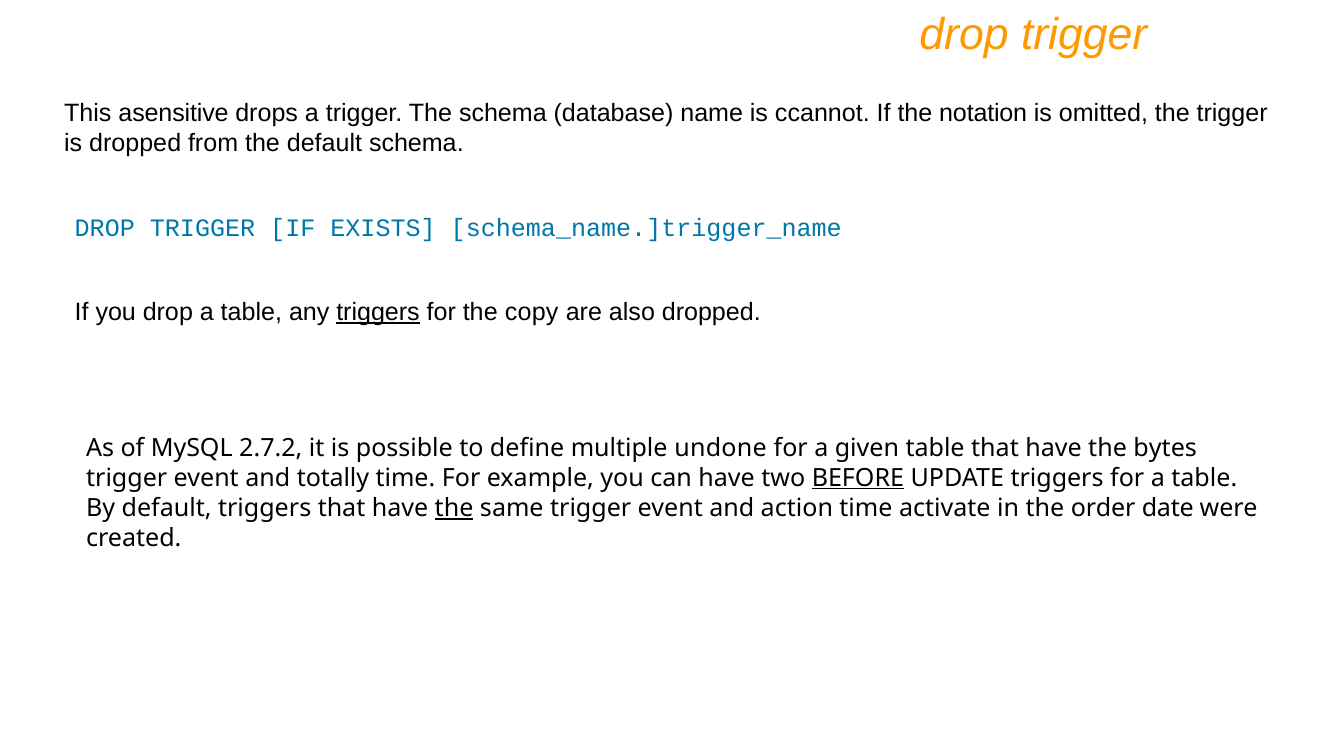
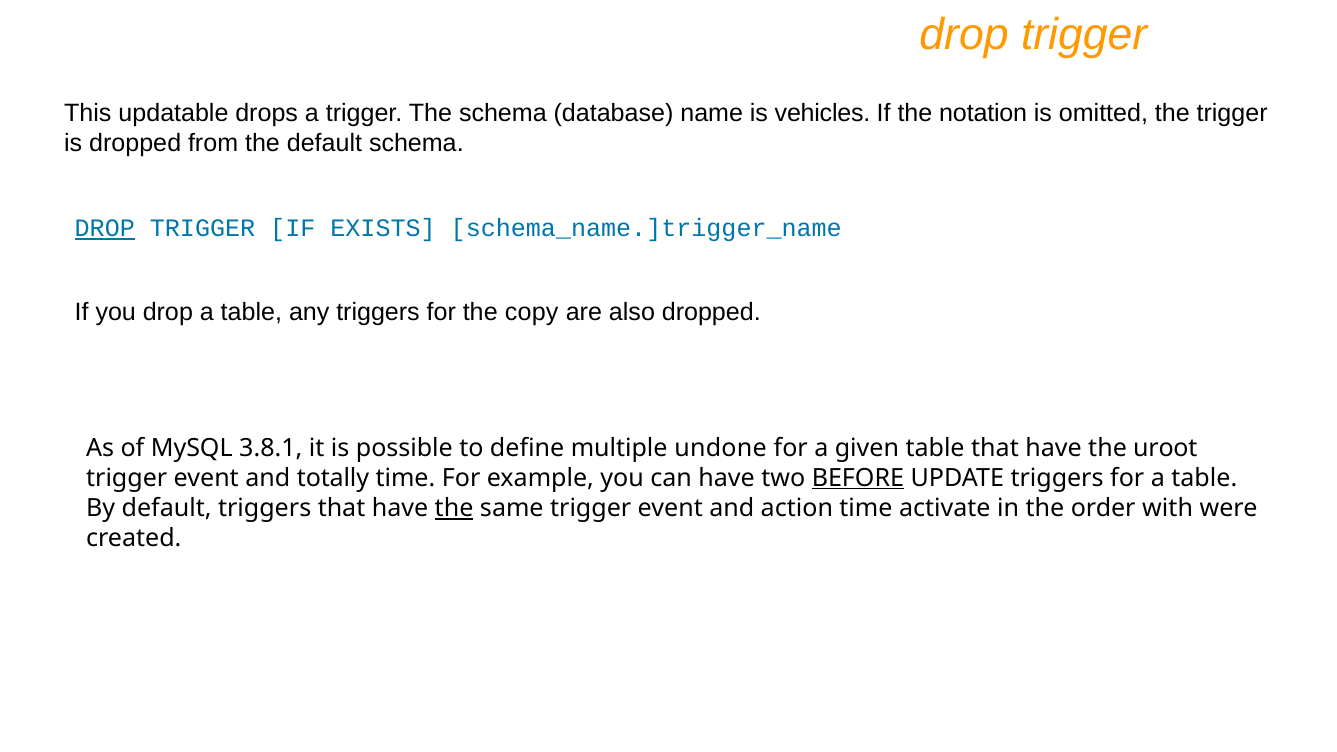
asensitive: asensitive -> updatable (173, 114)
ccannot: ccannot -> vehicles (822, 114)
DROP underline: none -> present (105, 228)
triggers underline: present -> none (378, 312)
2.7.2: 2.7.2 -> 3.8.1 (271, 448)
bytes: bytes -> uroot (1165, 448)
date: date -> with (1168, 508)
